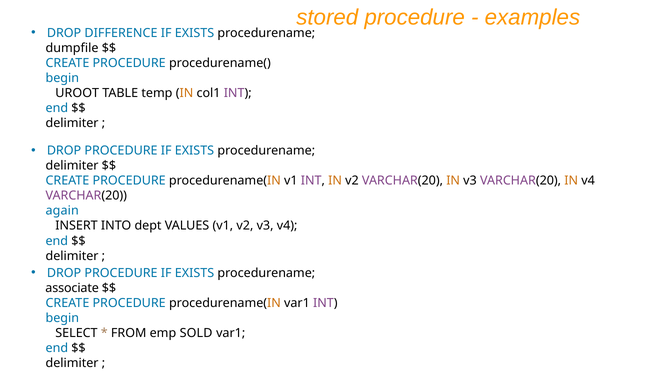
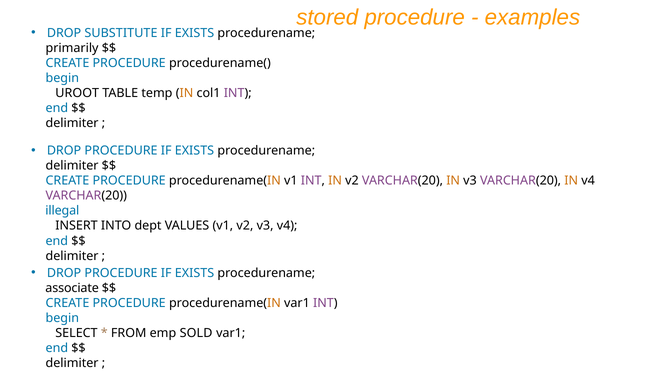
DIFFERENCE: DIFFERENCE -> SUBSTITUTE (121, 33)
dumpfile: dumpfile -> primarily (72, 48)
again: again -> illegal (62, 211)
